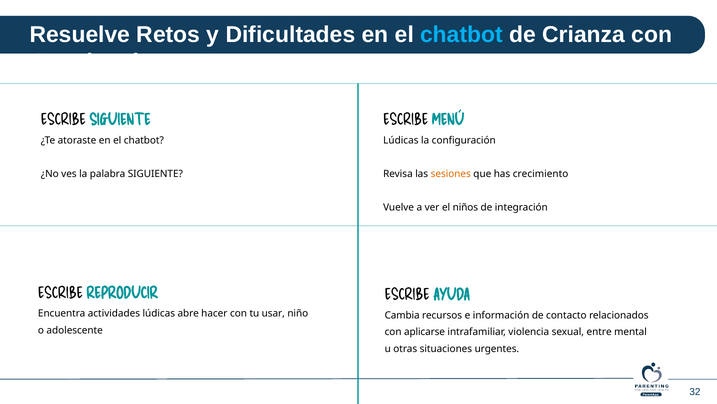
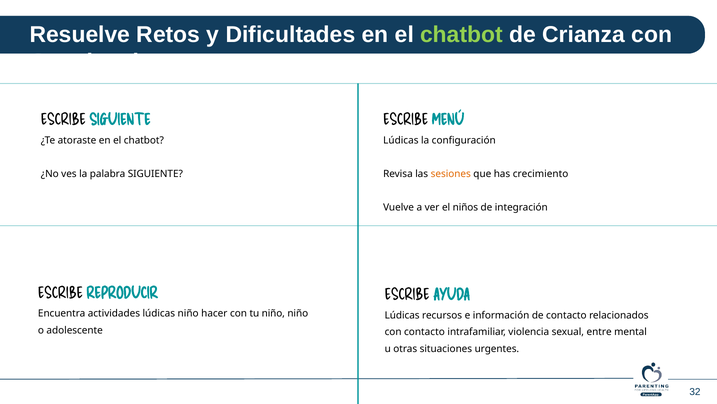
chatbot colour: light blue -> light green (462, 34)
lúdicas abre: abre -> niño (188, 313)
tu usar: usar -> niño (273, 313)
Cambia: Cambia -> Lúdicas (402, 315)
con aplicarse: aplicarse -> contacto (424, 332)
